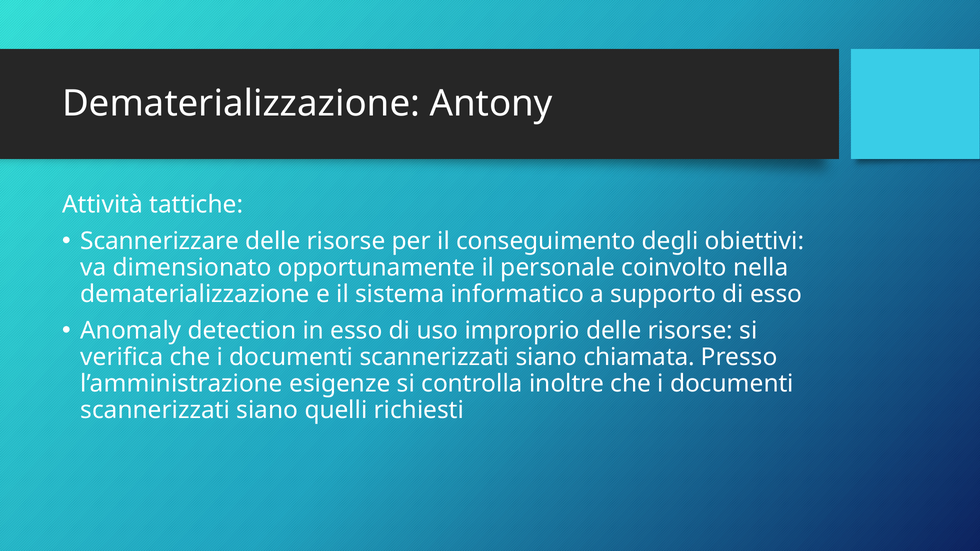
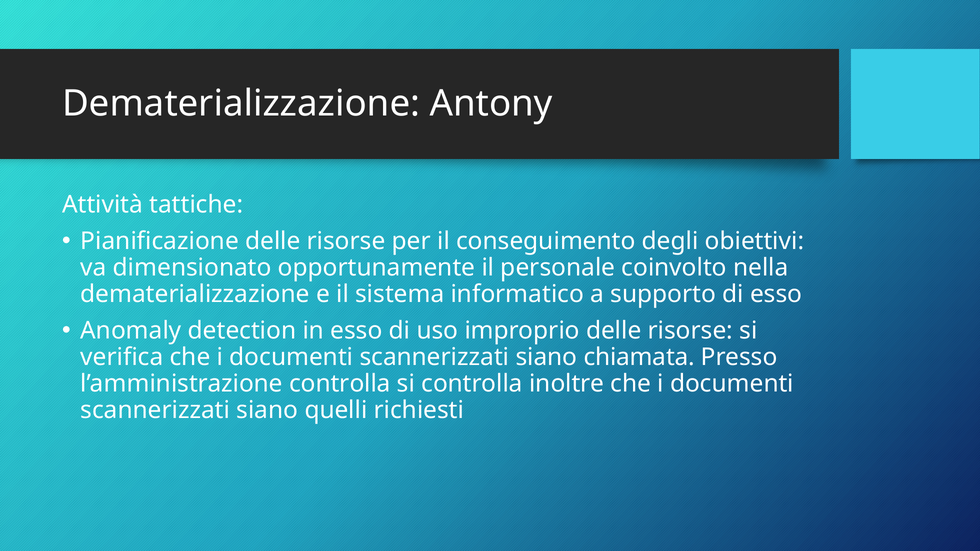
Scannerizzare: Scannerizzare -> Pianificazione (160, 241)
l’amministrazione esigenze: esigenze -> controlla (340, 384)
